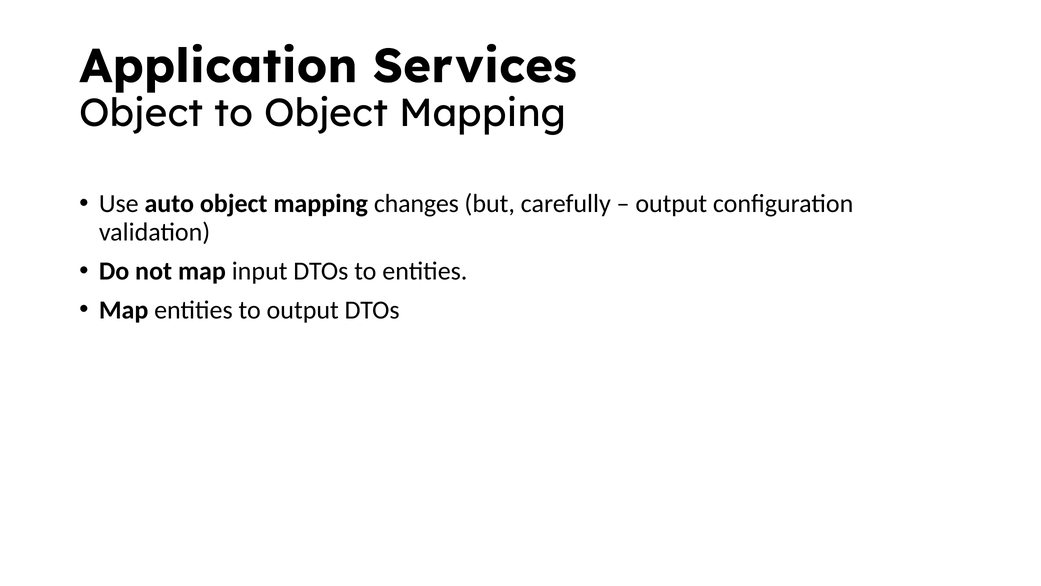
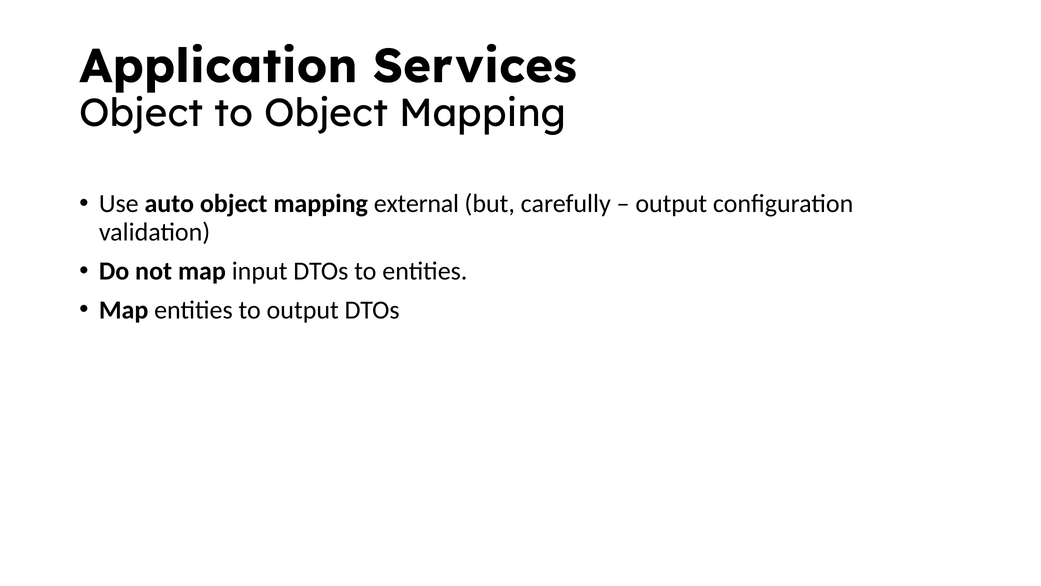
changes: changes -> external (416, 204)
